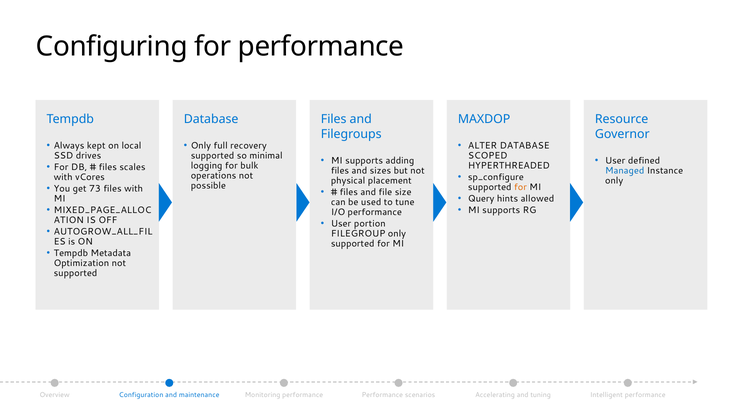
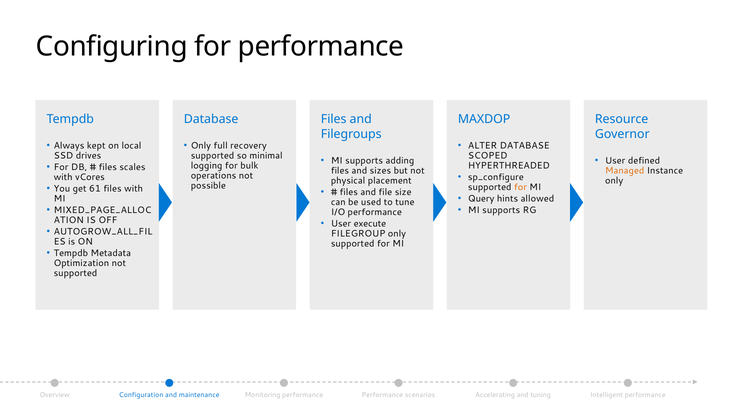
Managed colour: blue -> orange (625, 171)
73: 73 -> 61 (95, 189)
portion: portion -> execute (370, 224)
